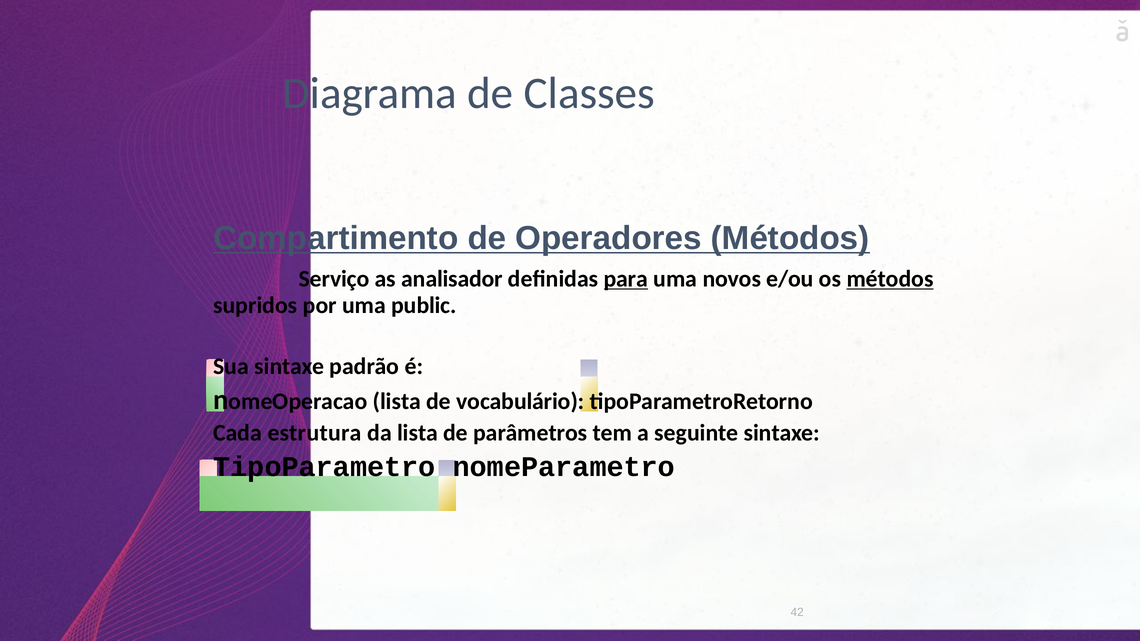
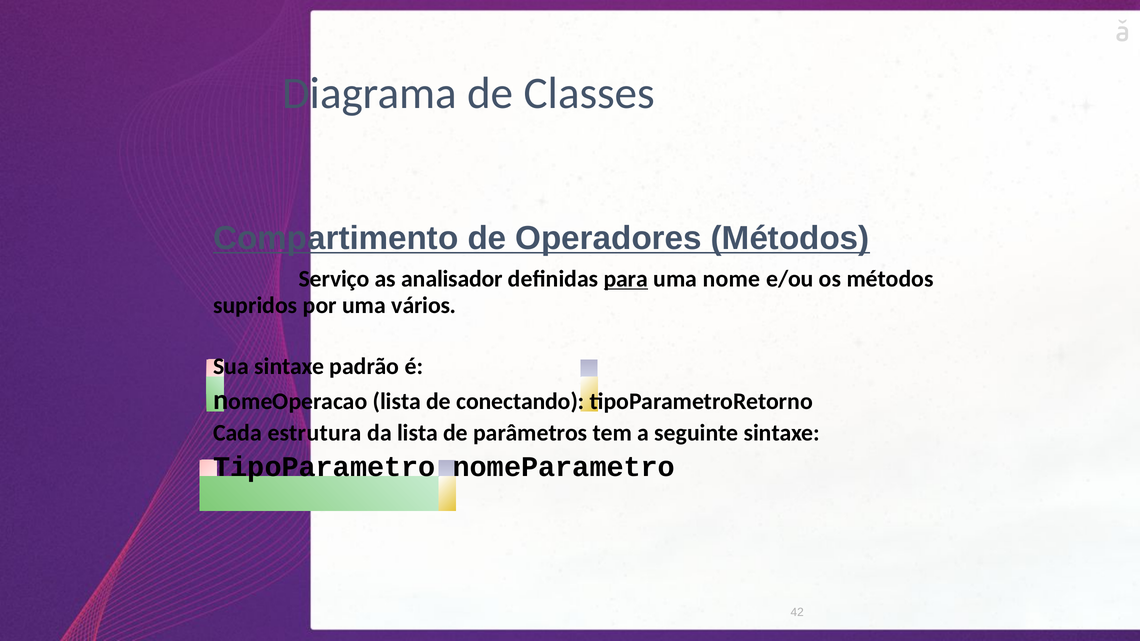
novos: novos -> nome (732, 279)
métodos underline: present -> none (890, 279)
public: public -> vários (424, 306)
vocabulário: vocabulário -> conectando (520, 402)
